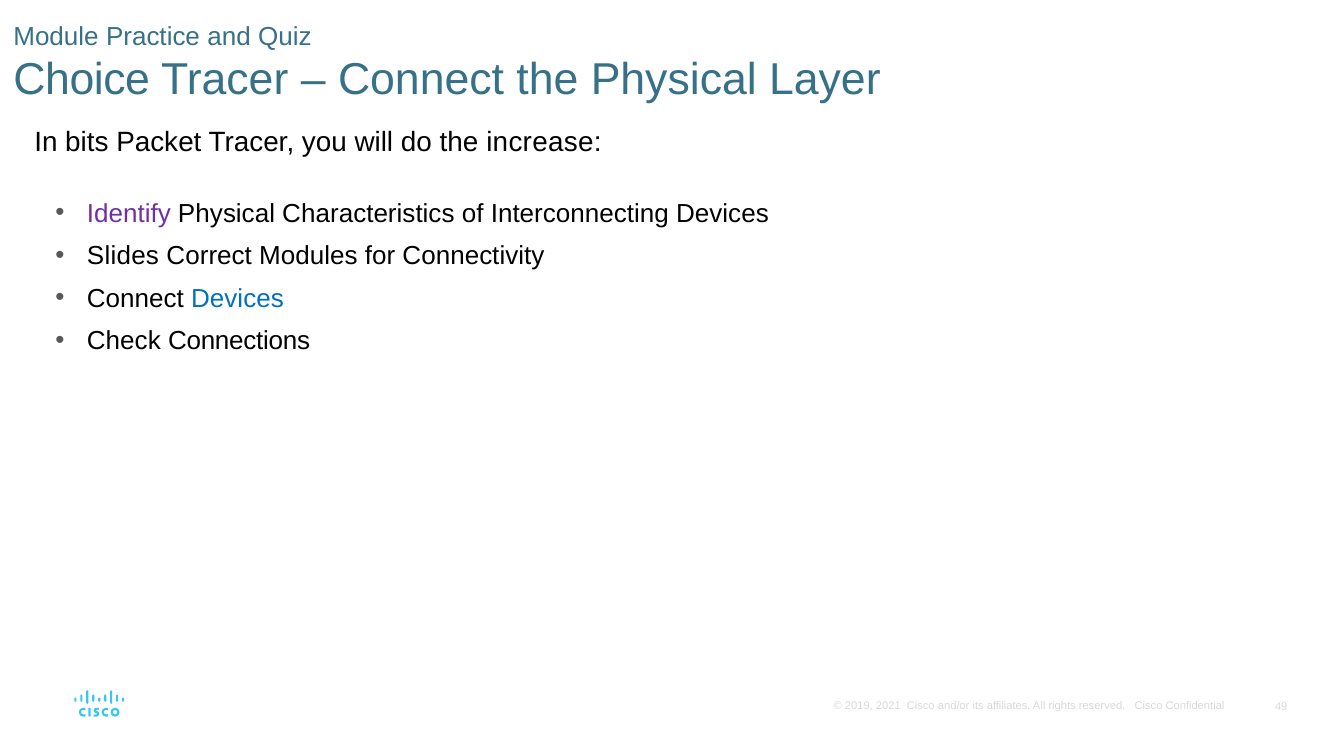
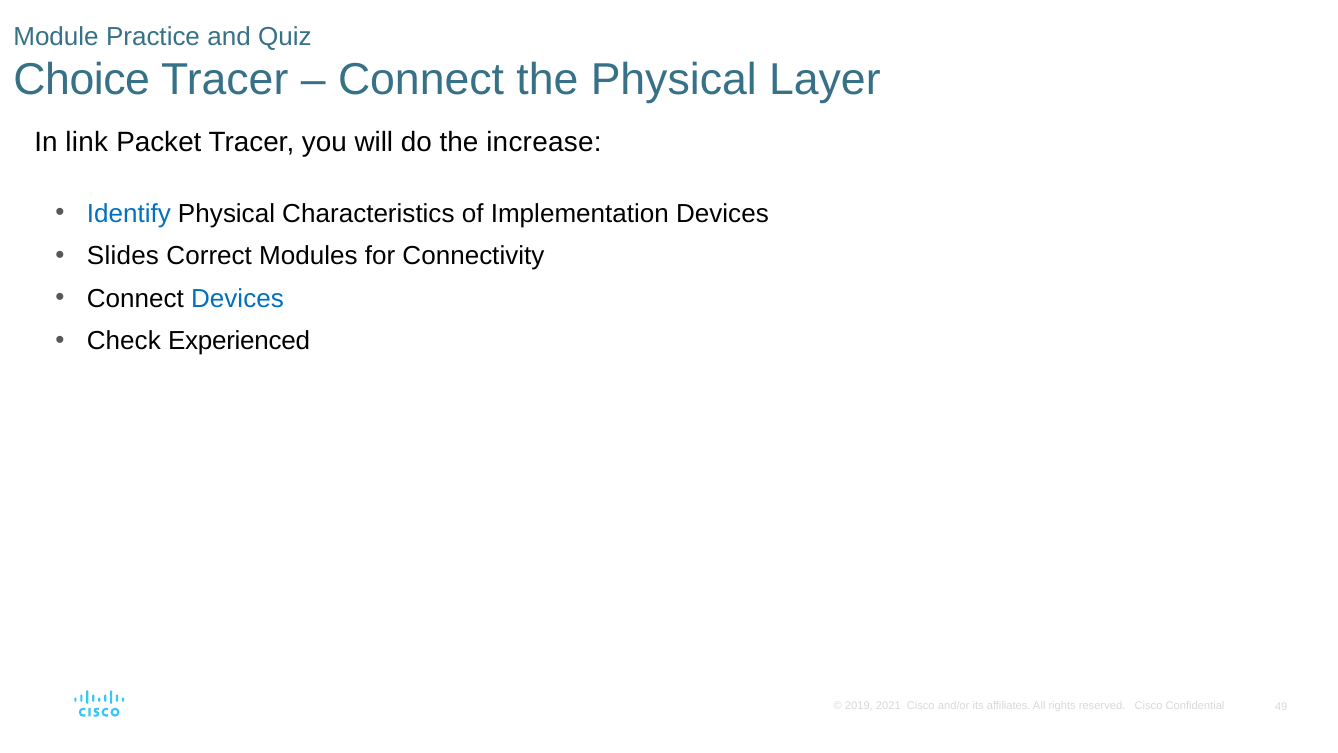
bits: bits -> link (87, 142)
Identify colour: purple -> blue (129, 214)
Interconnecting: Interconnecting -> Implementation (580, 214)
Connections: Connections -> Experienced (239, 341)
